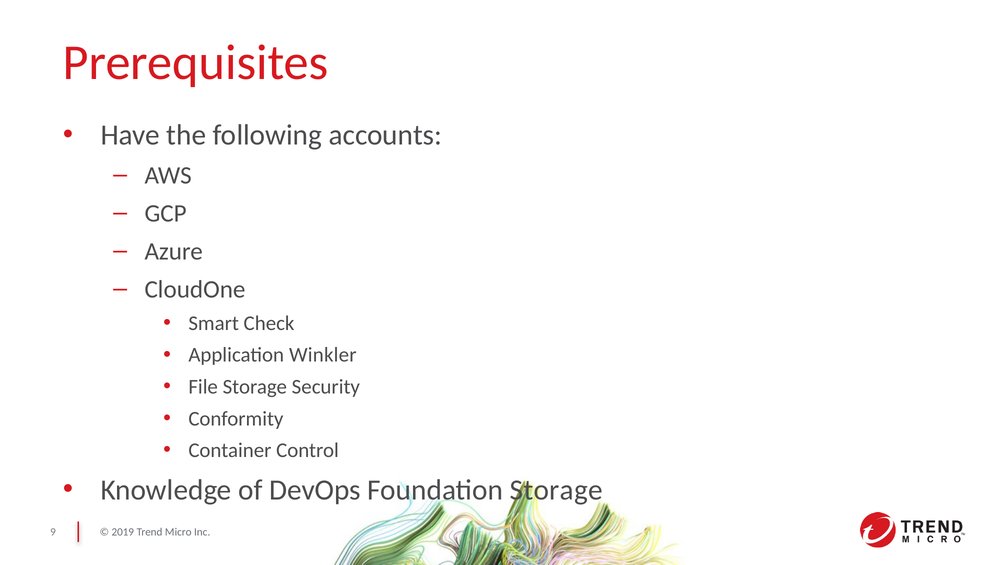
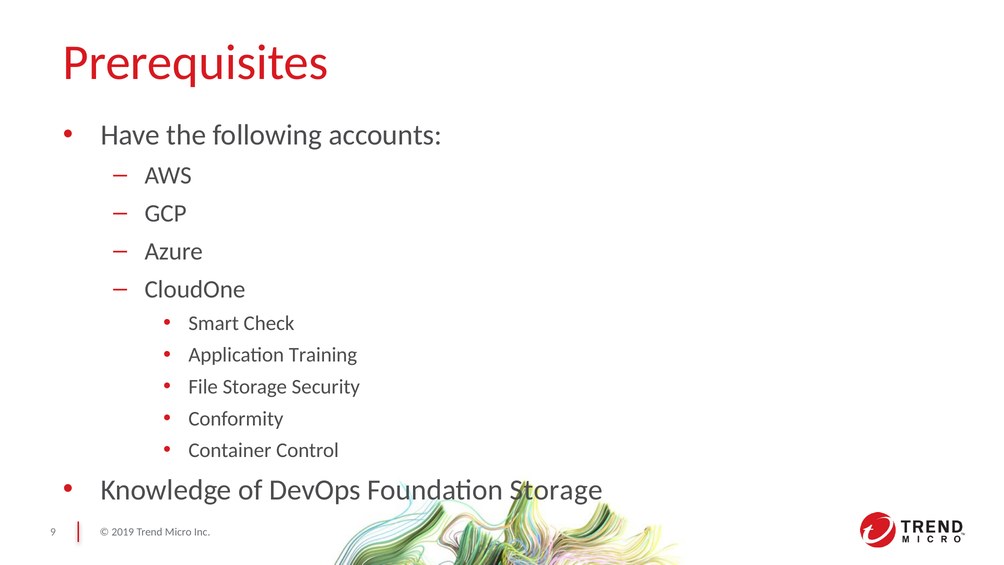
Winkler: Winkler -> Training (323, 355)
